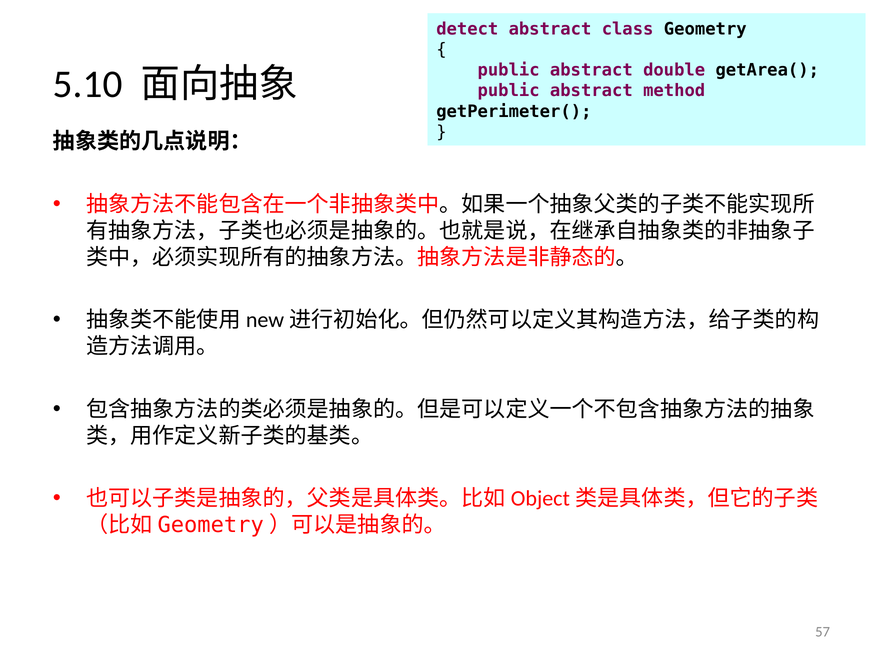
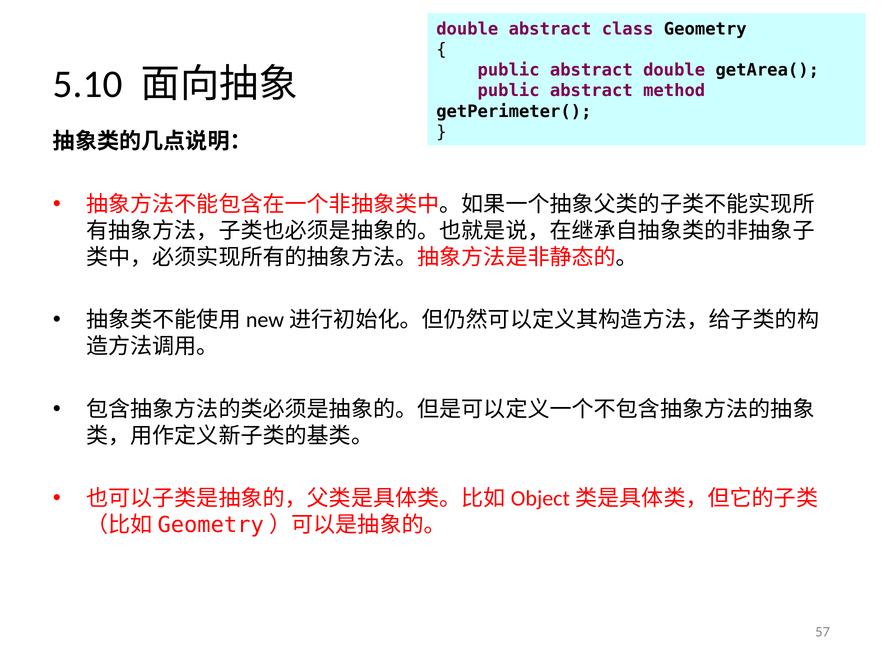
detect: detect -> double (467, 29)
